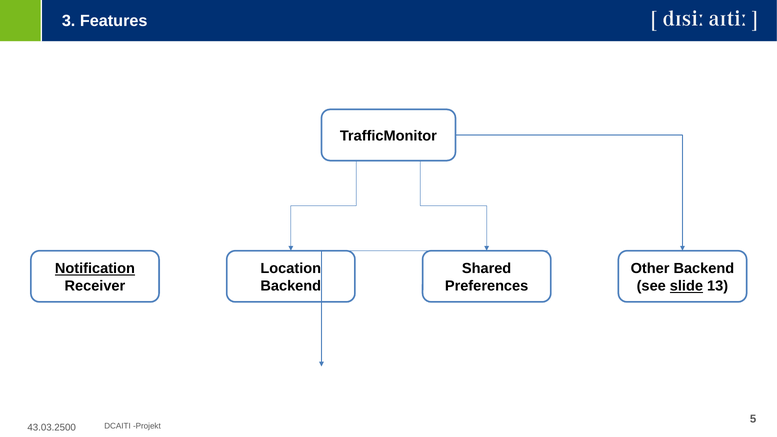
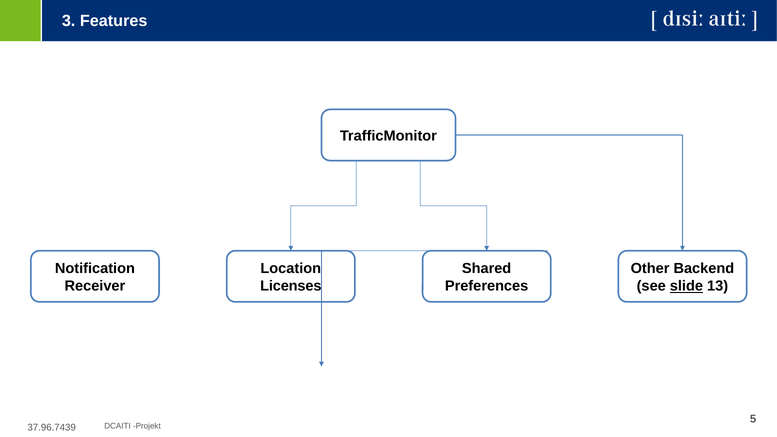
Notification underline: present -> none (95, 269)
Backend: Backend -> Licenses (291, 286)
43.03.2500: 43.03.2500 -> 37.96.7439 (52, 427)
